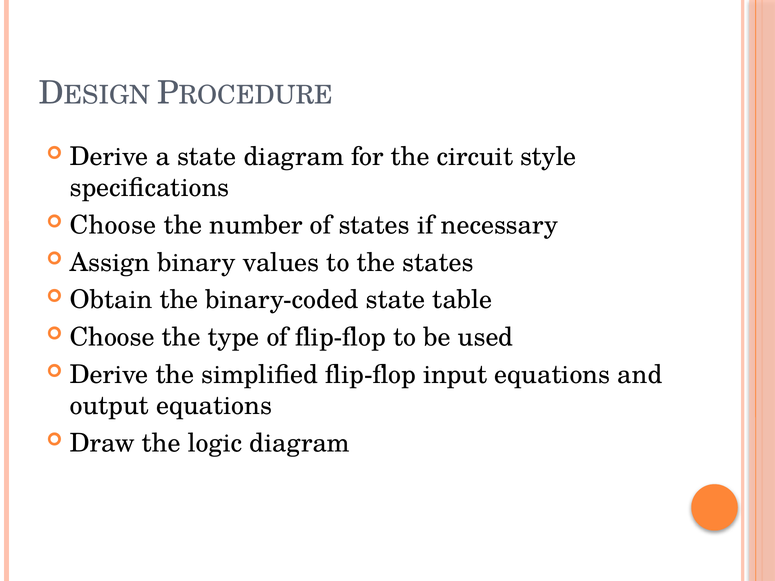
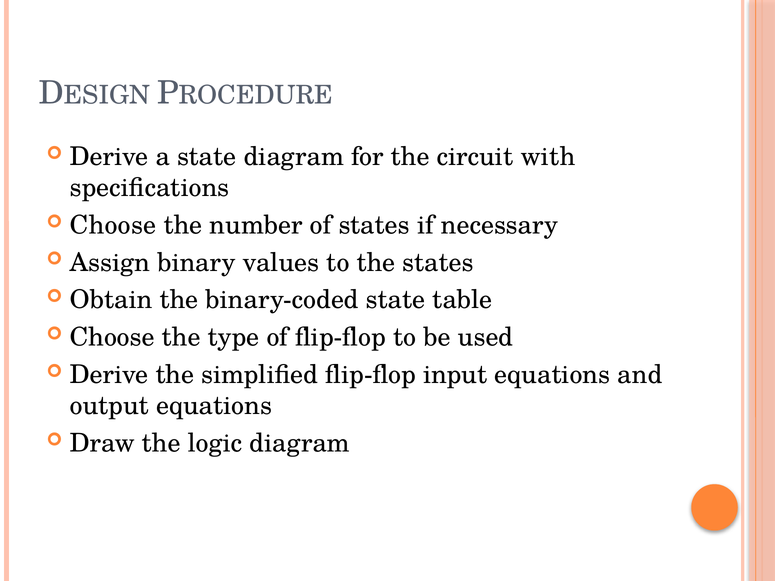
style: style -> with (548, 157)
